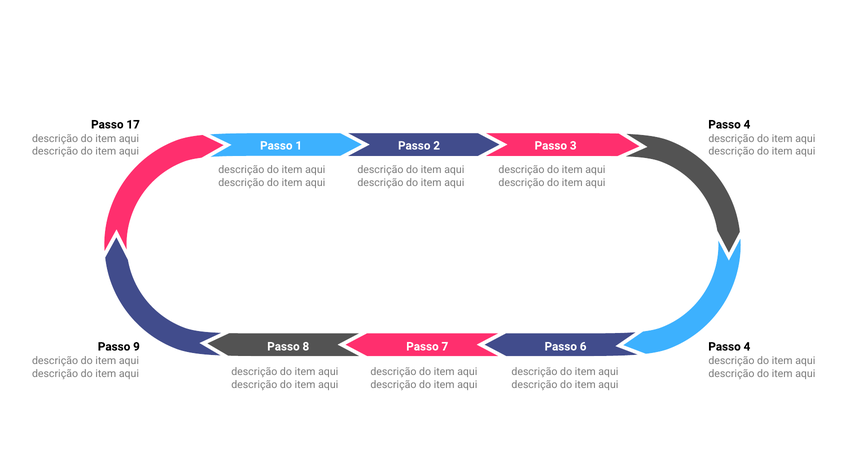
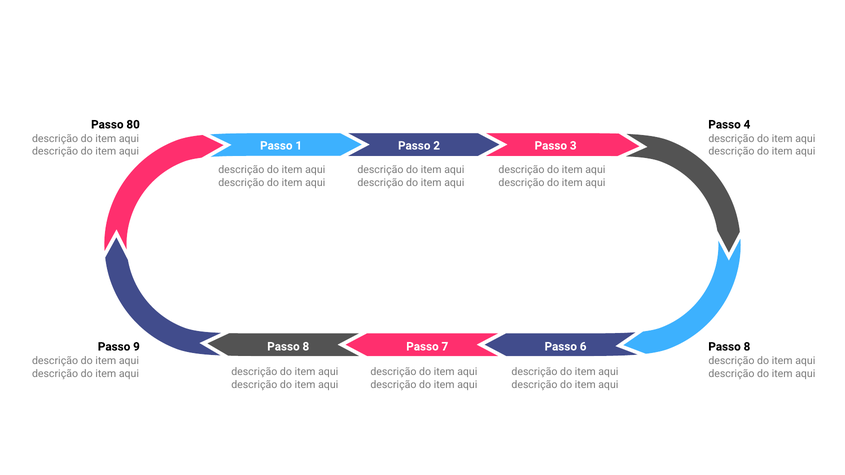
17: 17 -> 80 (133, 125)
4: 4 -> 8 (747, 347)
